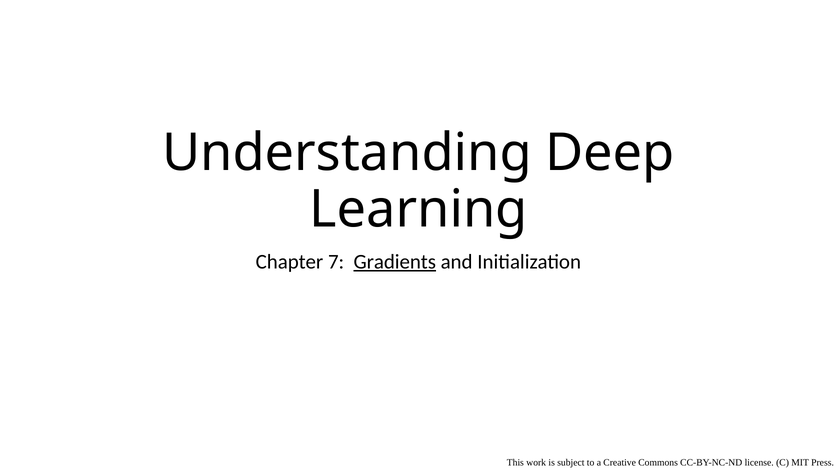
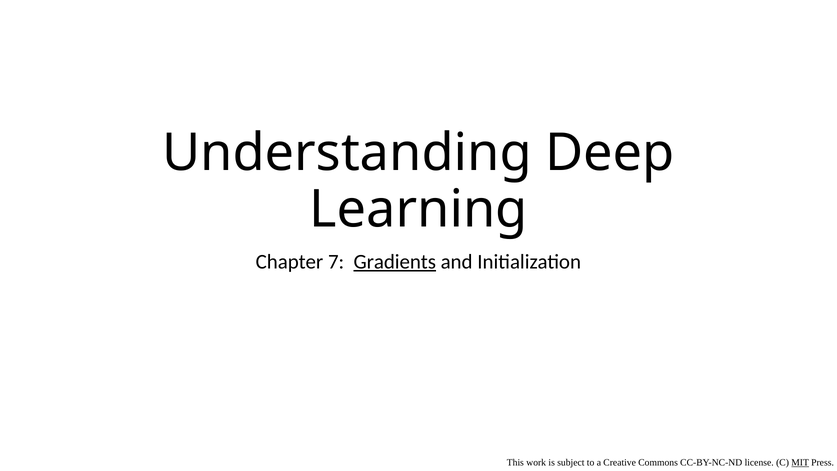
MIT underline: none -> present (800, 462)
